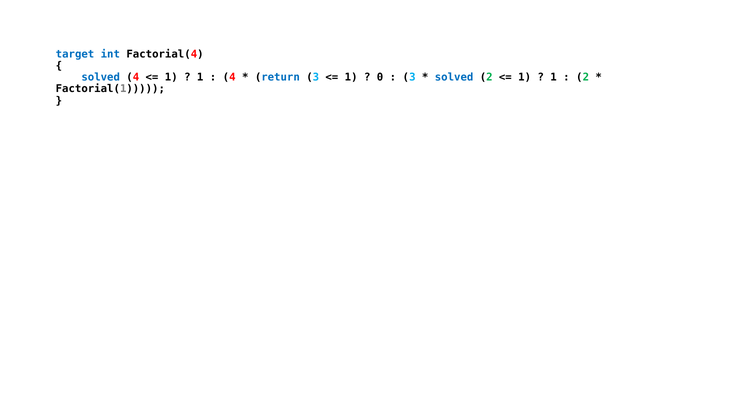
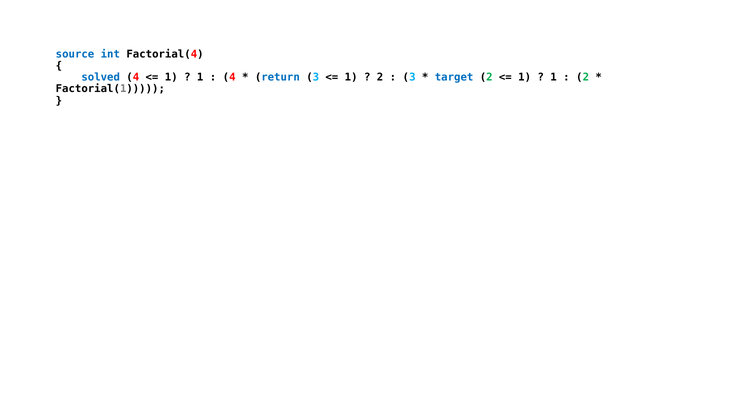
target: target -> source (75, 54)
0: 0 -> 2 (380, 77)
solved: solved -> target (454, 77)
